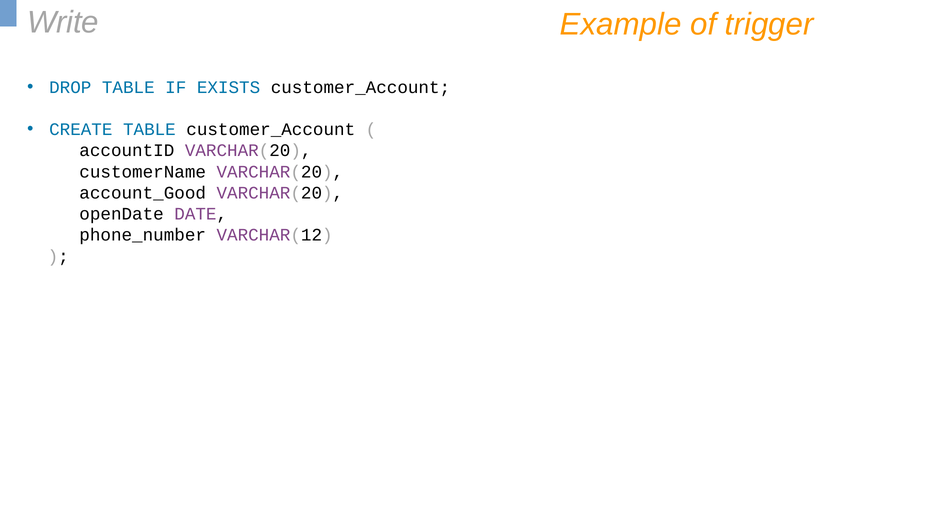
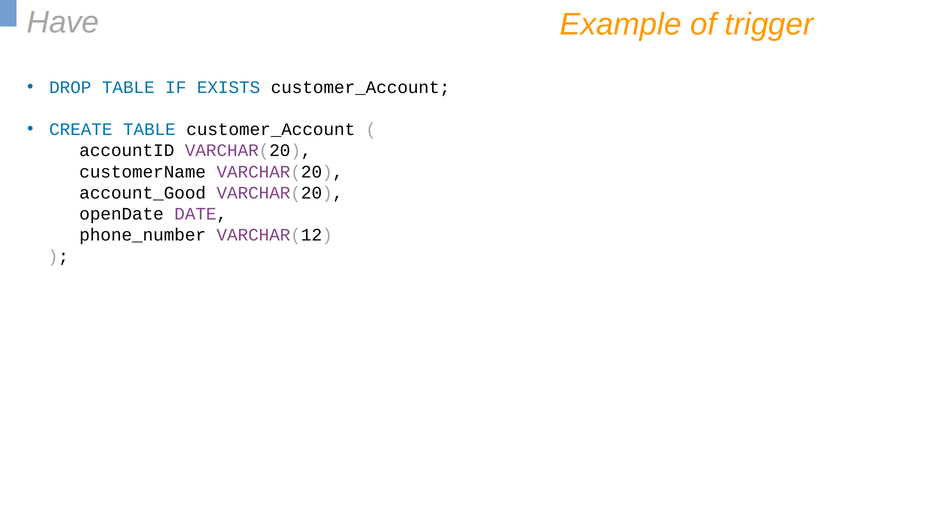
Write: Write -> Have (63, 22)
